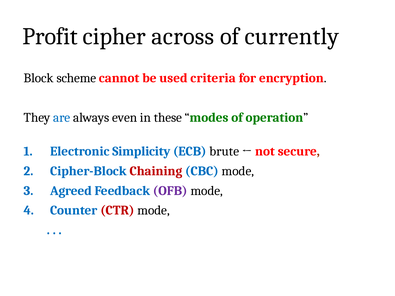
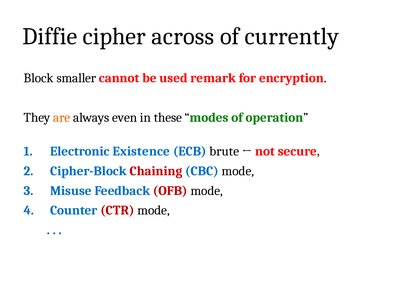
Profit: Profit -> Diffie (50, 36)
scheme: scheme -> smaller (76, 78)
criteria: criteria -> remark (213, 78)
are colour: blue -> orange (62, 118)
Simplicity: Simplicity -> Existence (141, 151)
Agreed: Agreed -> Misuse (71, 191)
OFB colour: purple -> red (170, 191)
